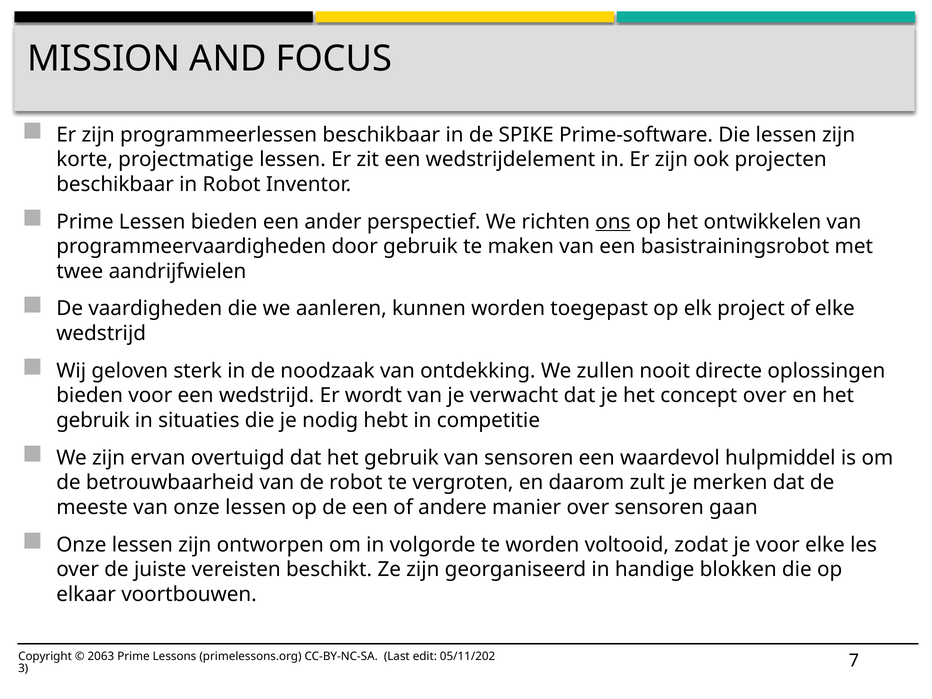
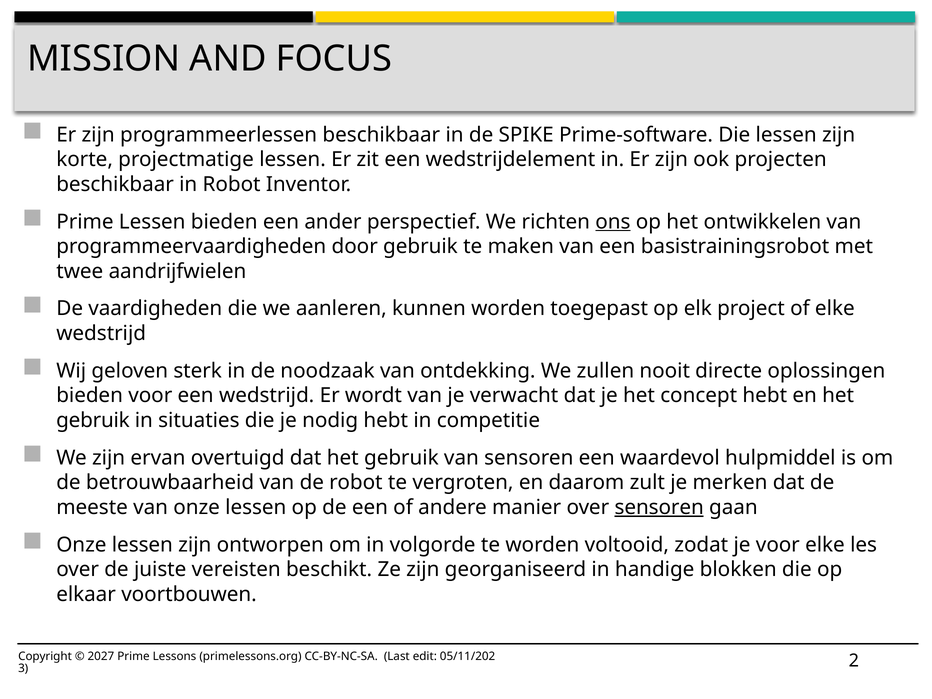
concept over: over -> hebt (765, 396)
sensoren underline: none -> present (659, 507)
2063: 2063 -> 2027 (101, 657)
7: 7 -> 2 (854, 661)
